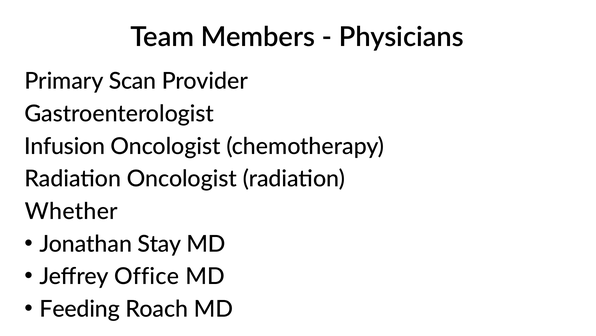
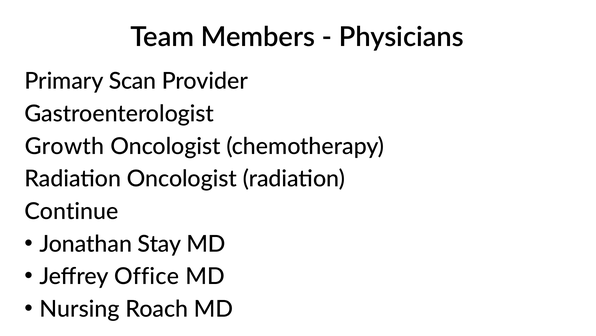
Infusion: Infusion -> Growth (64, 146)
Whether: Whether -> Continue (71, 211)
Feeding: Feeding -> Nursing (80, 308)
